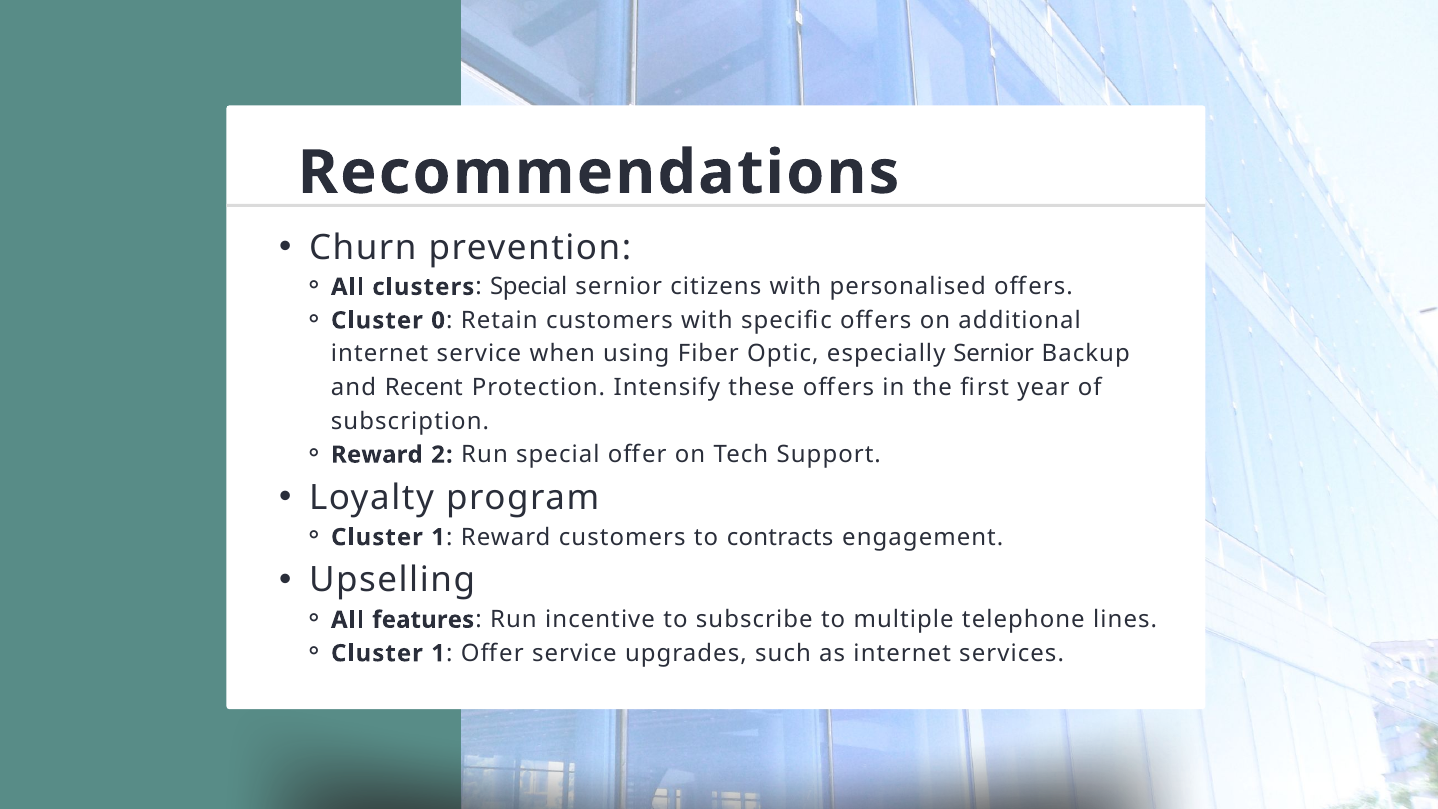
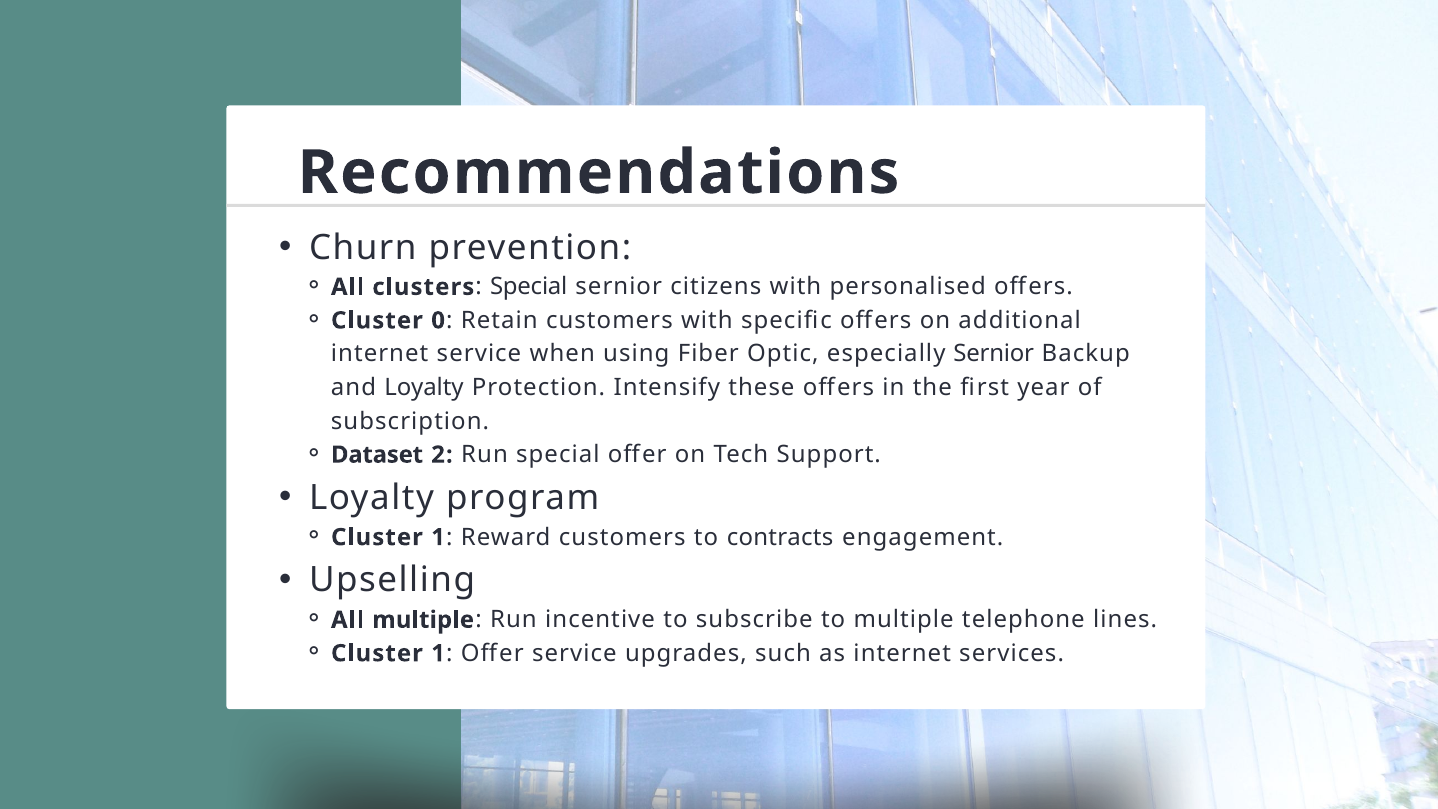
and Recent: Recent -> Loyalty (424, 388)
Reward: Reward -> Dataset (377, 455)
All features: features -> multiple (423, 620)
